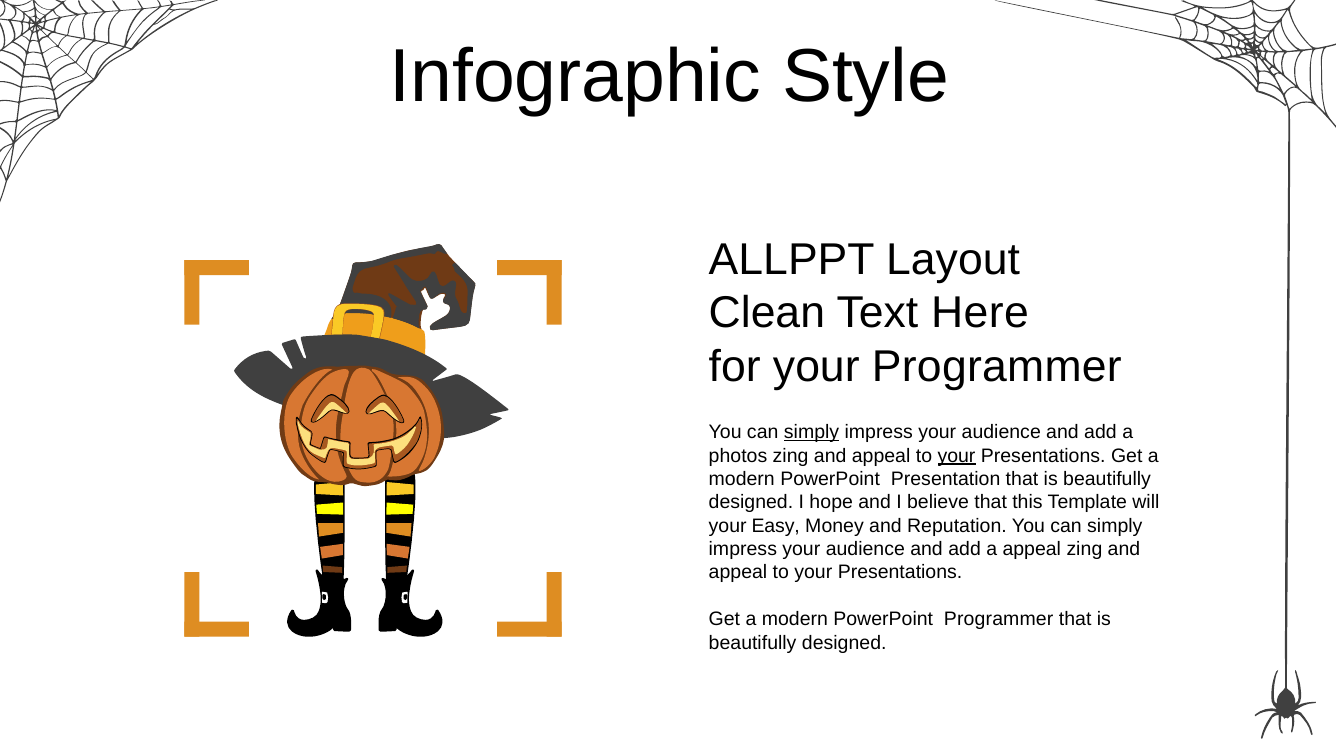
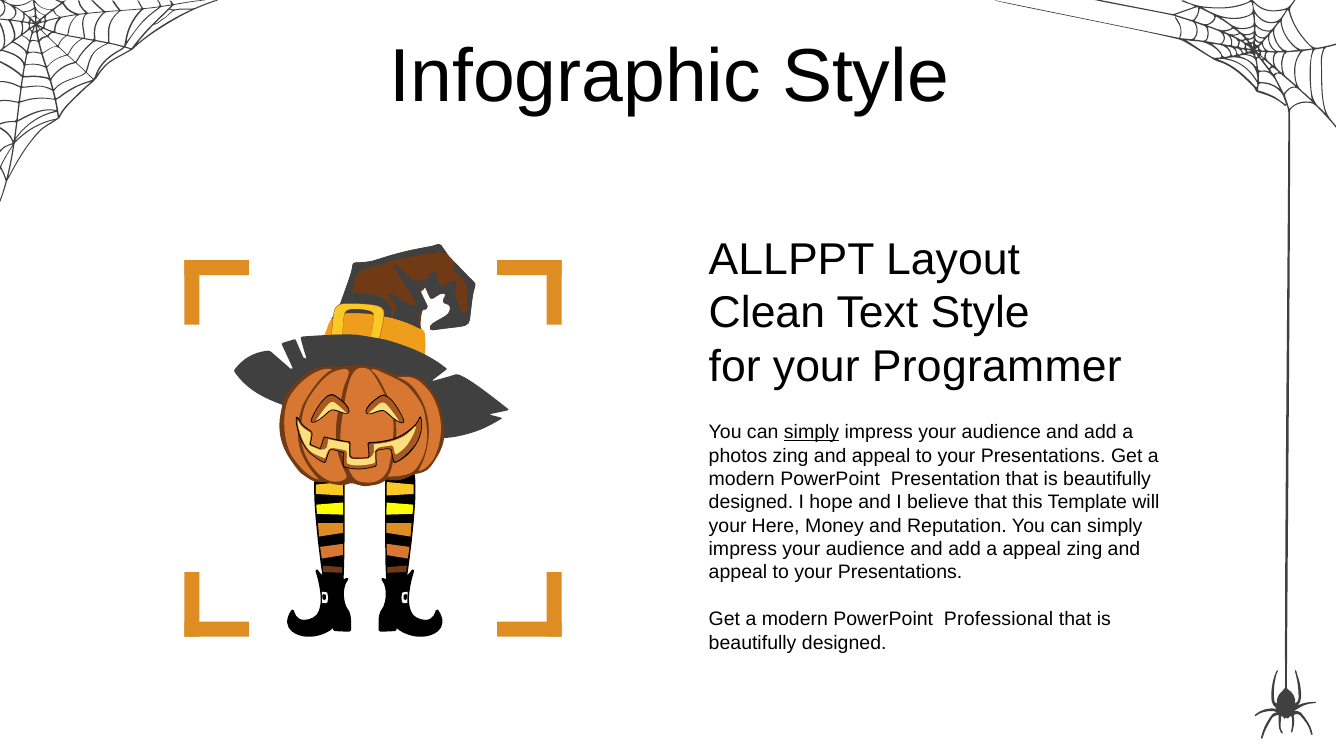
Text Here: Here -> Style (980, 313)
your underline: present -> none (956, 456)
Easy: Easy -> Here (776, 526)
PowerPoint Programmer: Programmer -> Professional (999, 620)
